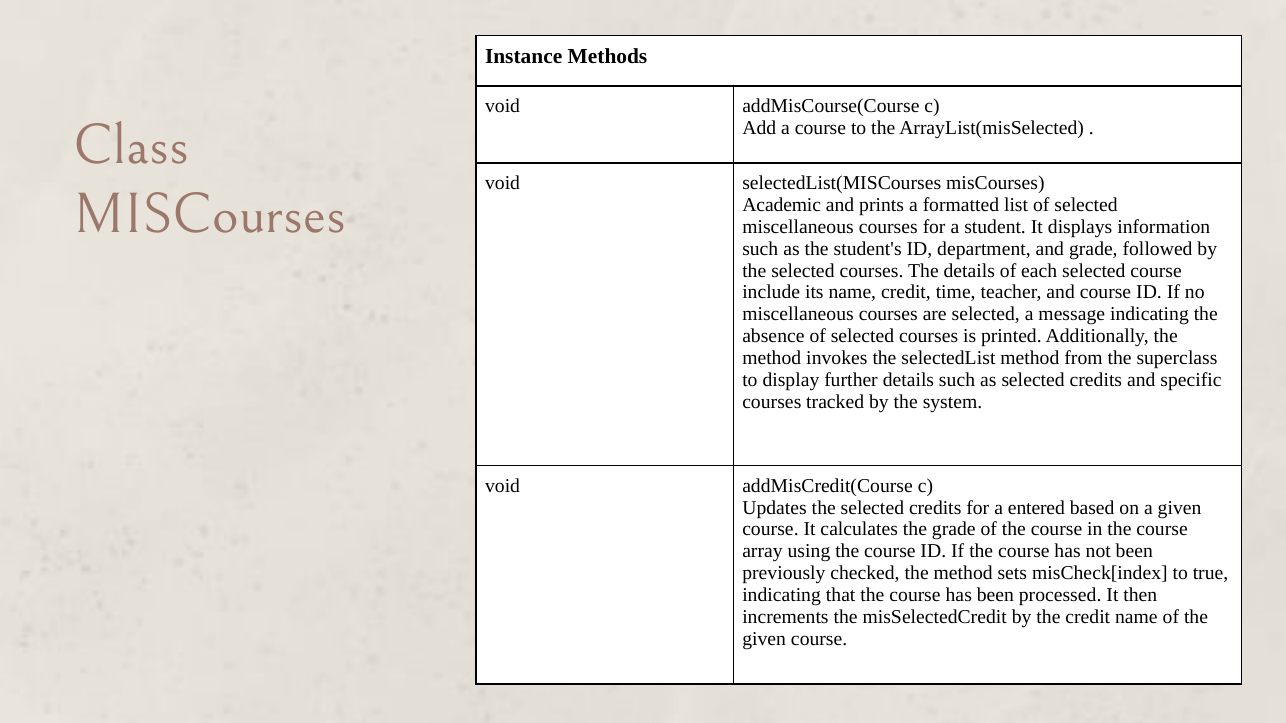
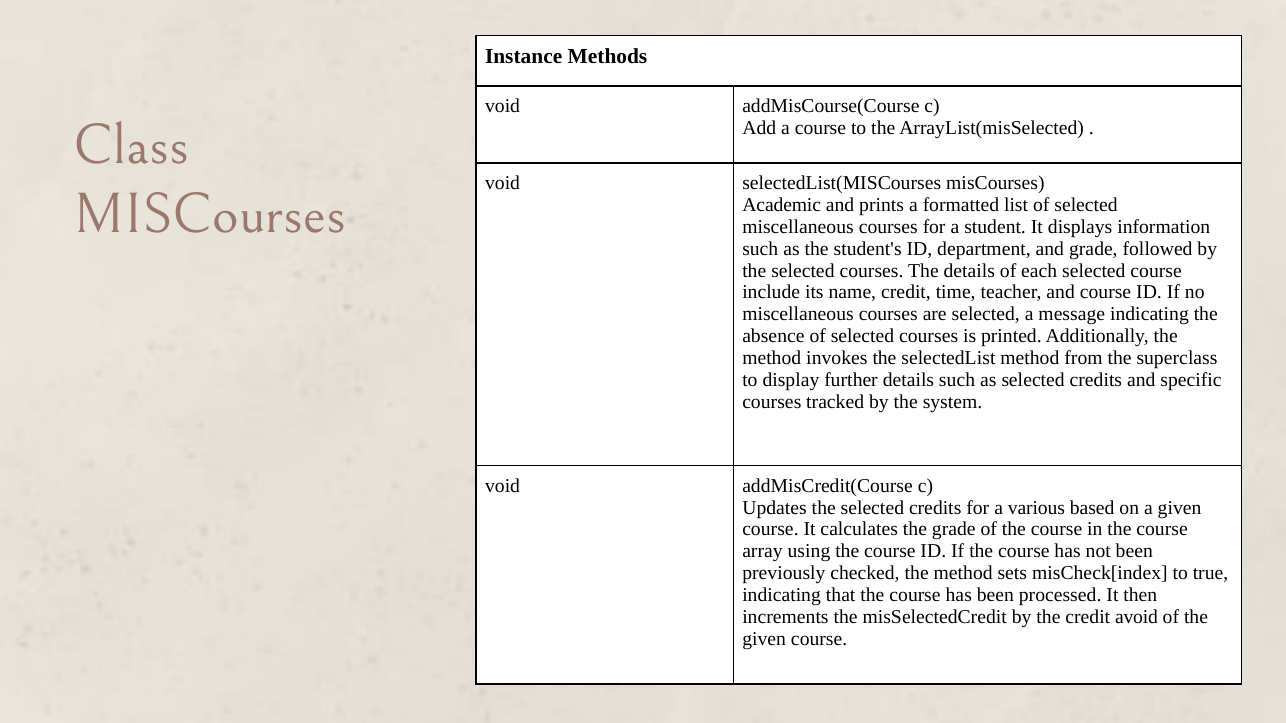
entered: entered -> various (1036, 508)
credit name: name -> avoid (1136, 617)
